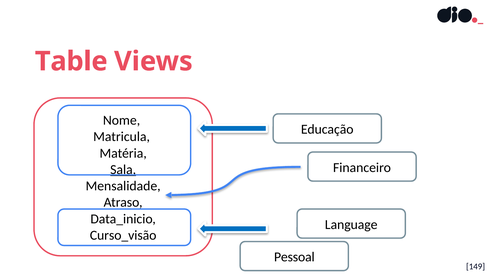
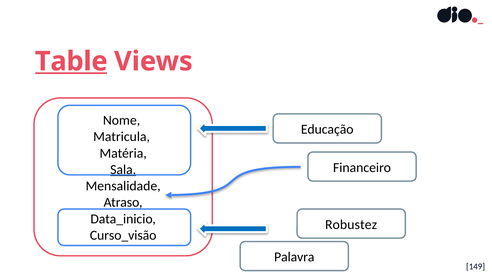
Table underline: none -> present (71, 61)
Language: Language -> Robustez (351, 224)
Pessoal: Pessoal -> Palavra (294, 257)
